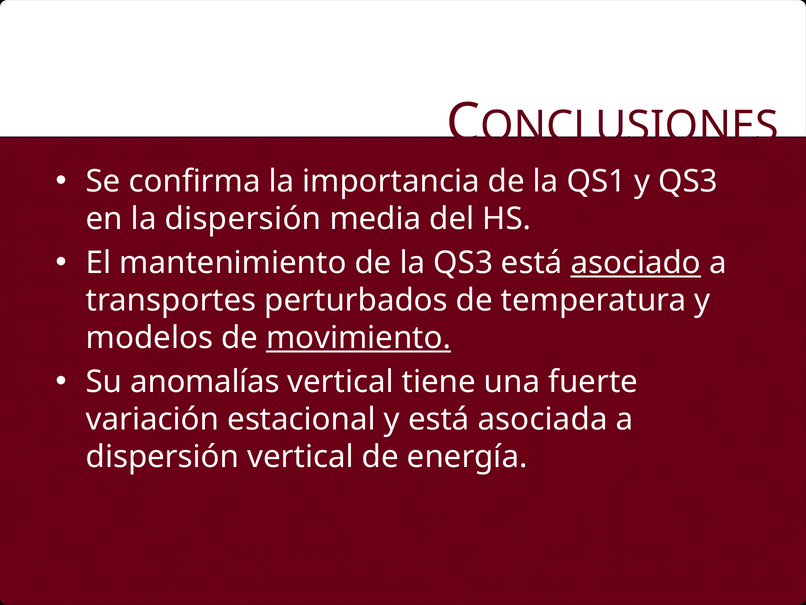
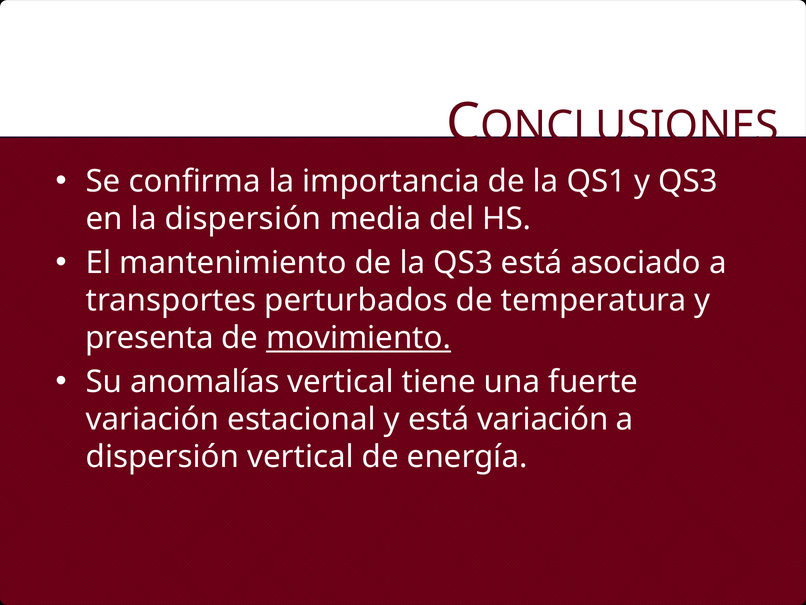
asociado underline: present -> none (636, 263)
modelos: modelos -> presenta (150, 338)
está asociada: asociada -> variación (543, 419)
